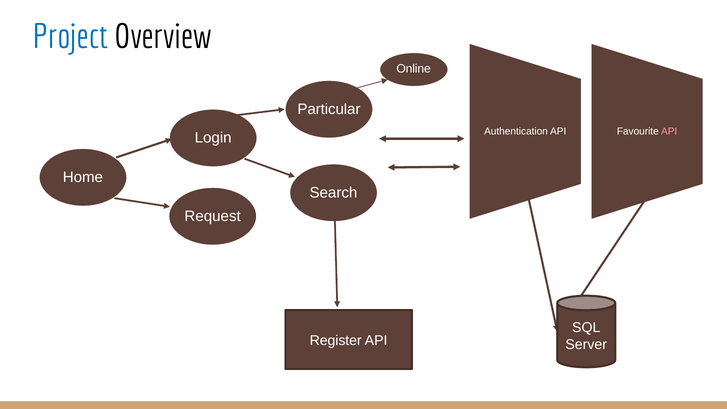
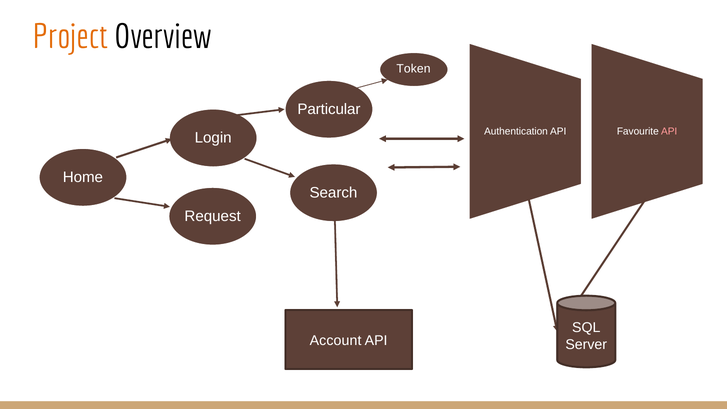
Project colour: blue -> orange (70, 37)
Online: Online -> Token (413, 69)
Register: Register -> Account (336, 341)
